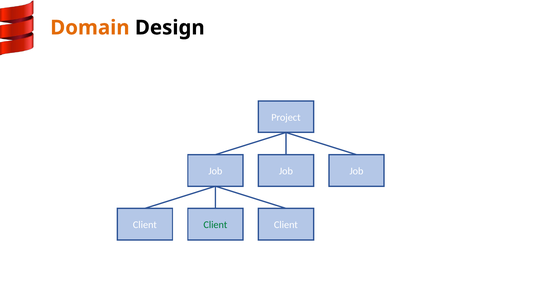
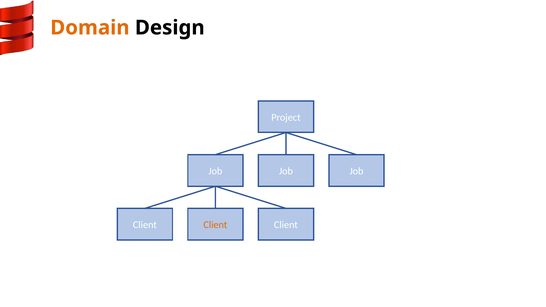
Client colour: green -> orange (215, 225)
